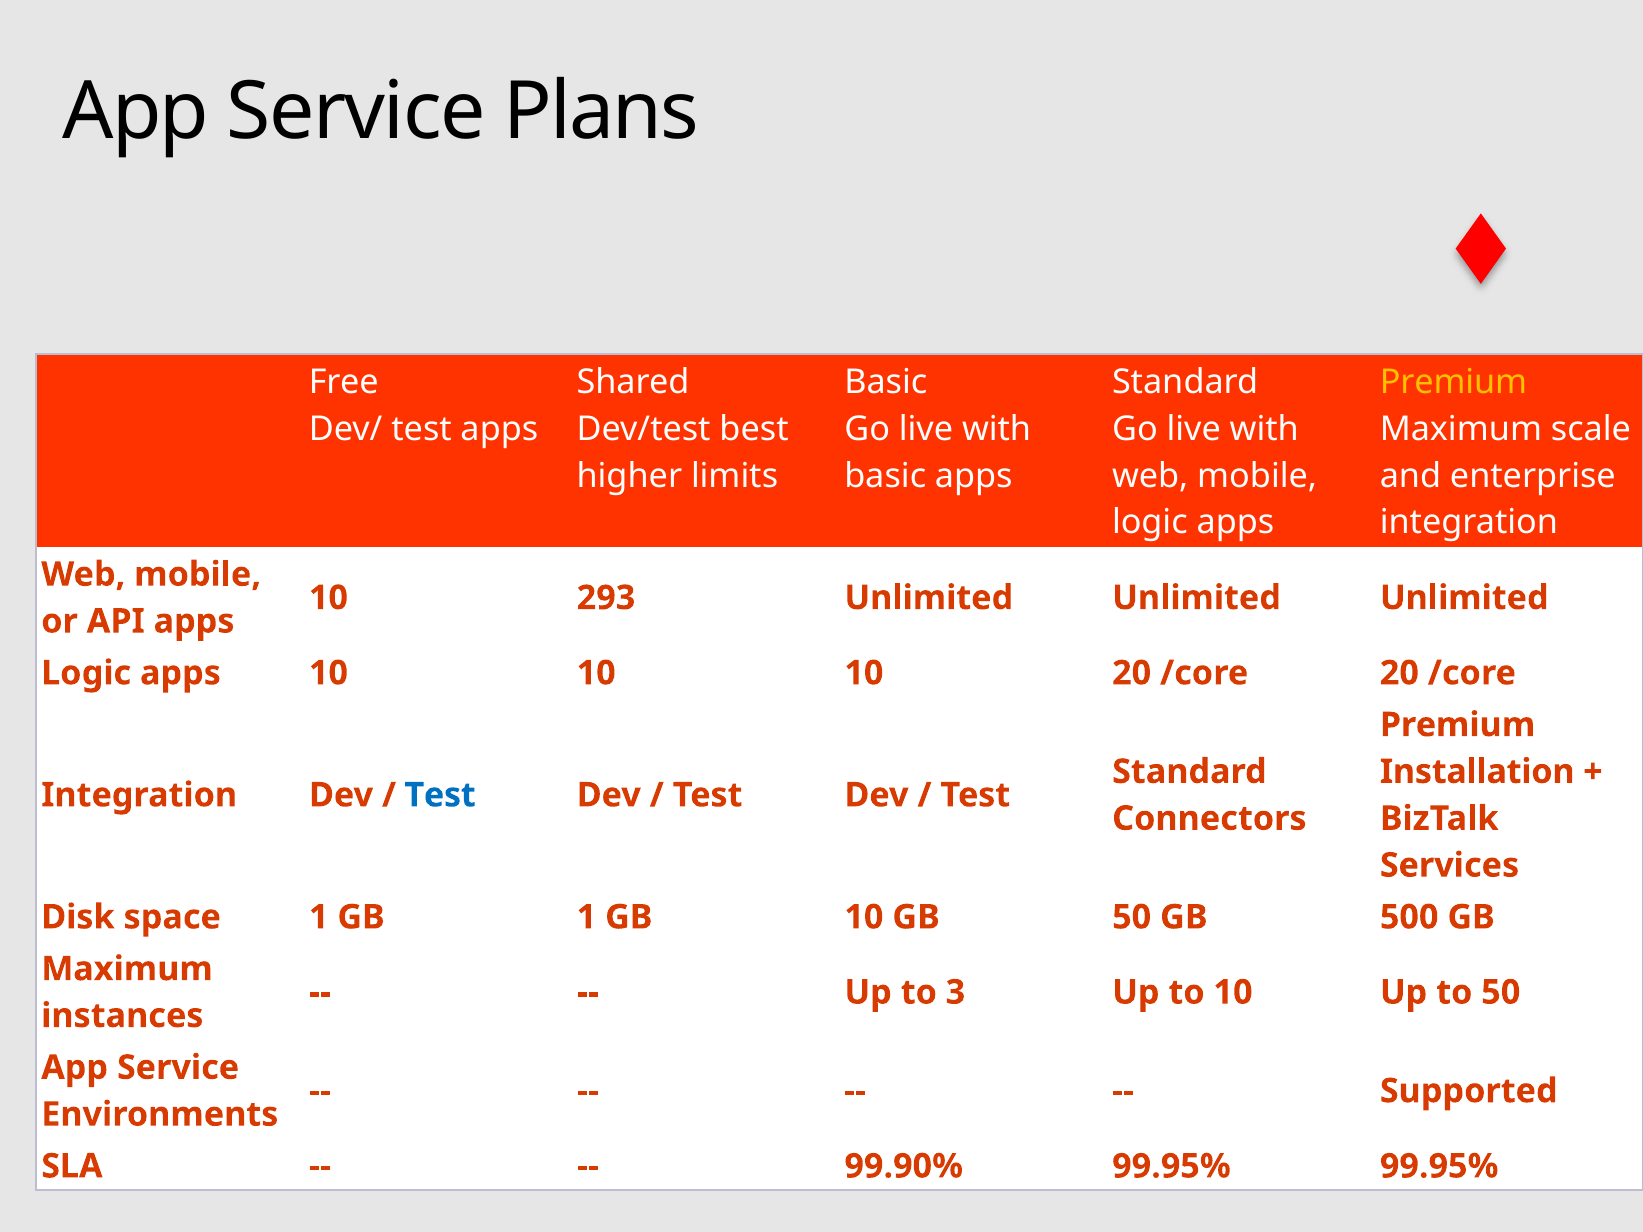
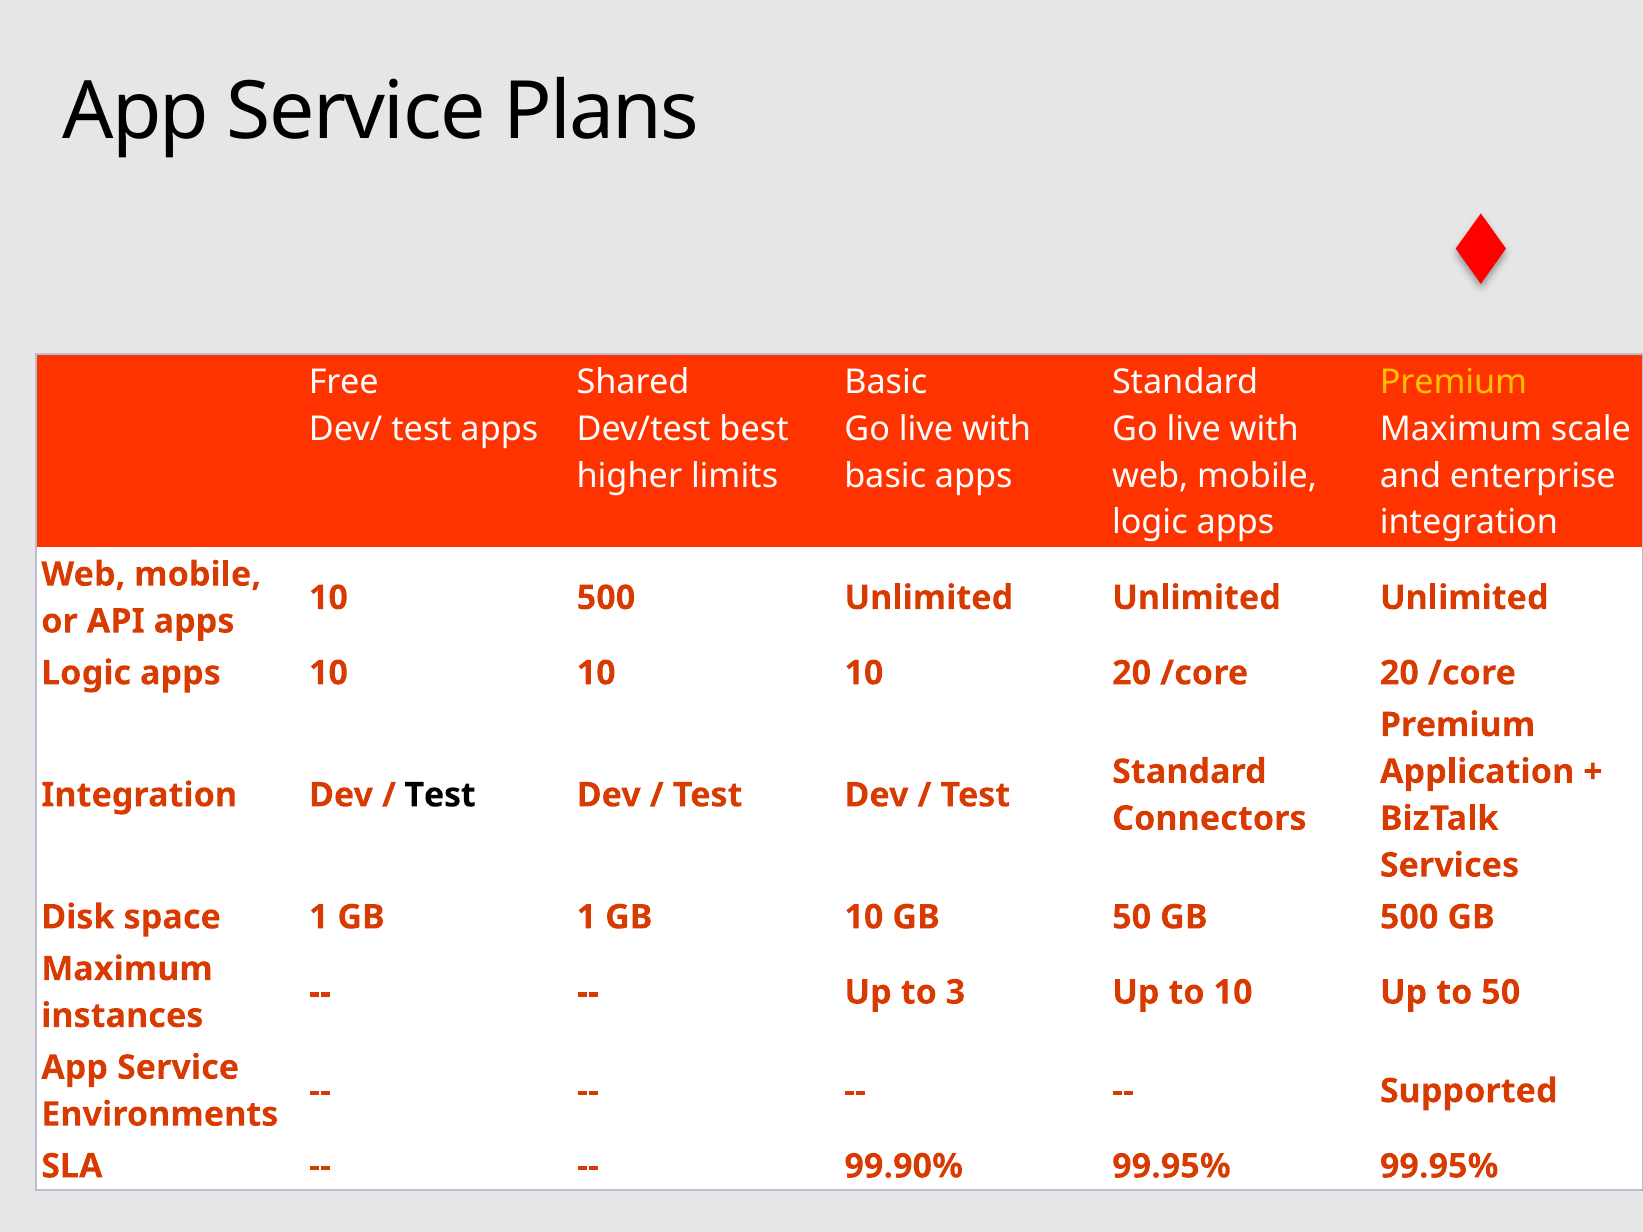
10 293: 293 -> 500 (606, 598)
Installation: Installation -> Application (1477, 772)
Test colour: blue -> black (440, 795)
